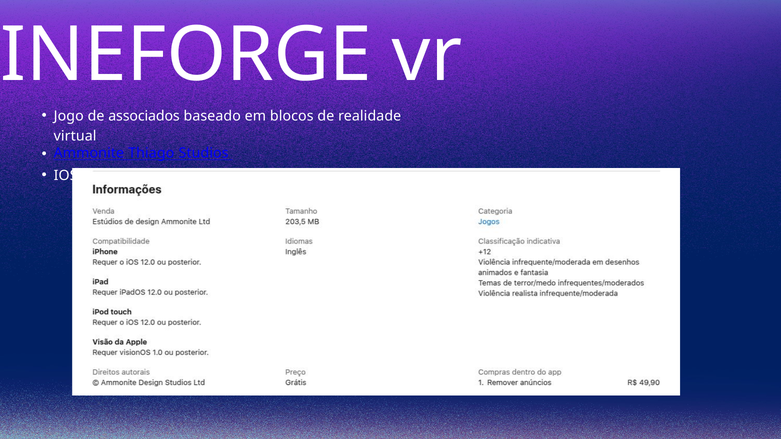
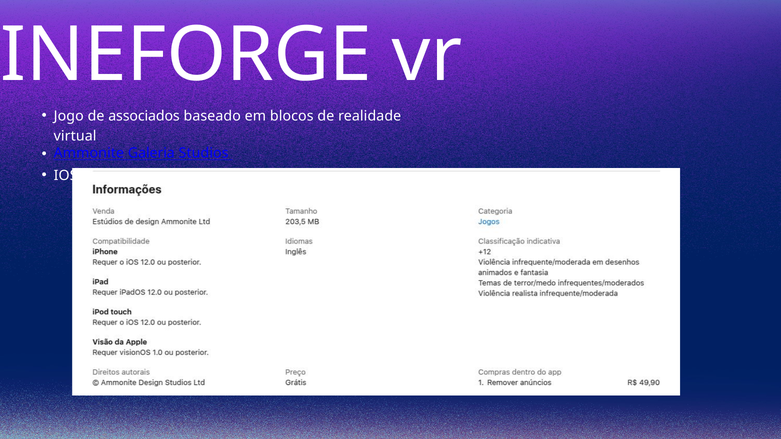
Thiago: Thiago -> Galeria (151, 153)
